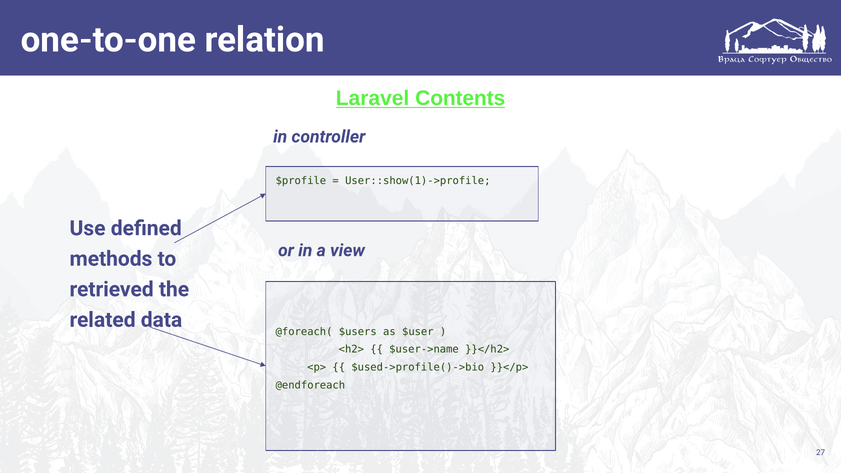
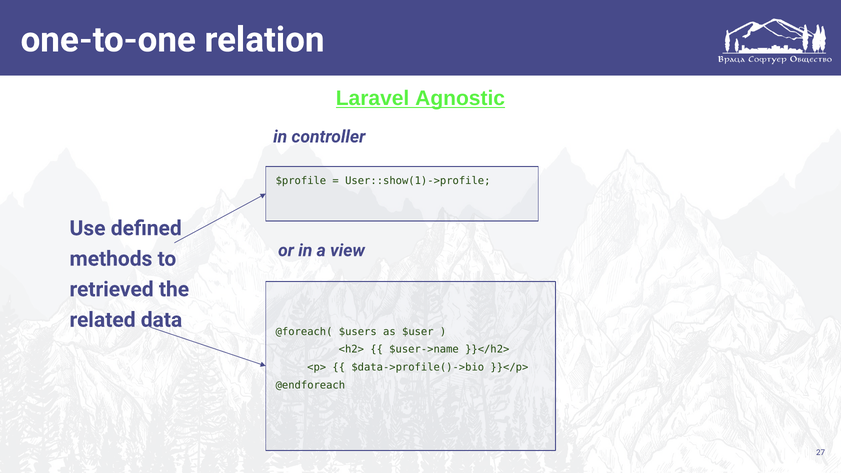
Contents: Contents -> Agnostic (460, 98)
$used->profile()->bio: $used->profile()->bio -> $data->profile()->bio (418, 367)
